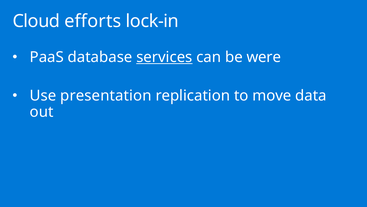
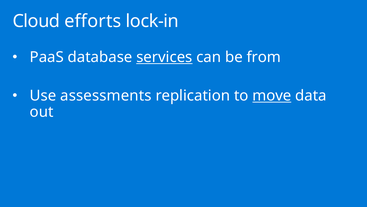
were: were -> from (264, 57)
presentation: presentation -> assessments (106, 95)
move underline: none -> present (272, 95)
